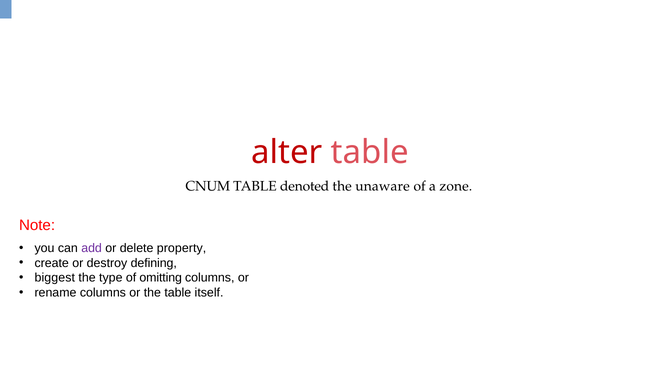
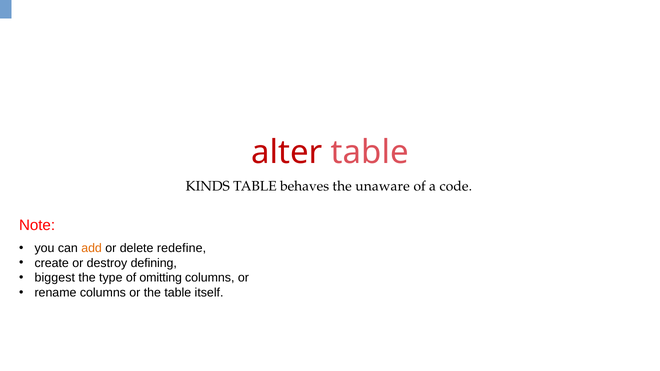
CNUM: CNUM -> KINDS (208, 186)
denoted: denoted -> behaves (305, 186)
zone: zone -> code (456, 186)
add colour: purple -> orange (92, 248)
property: property -> redefine (182, 248)
